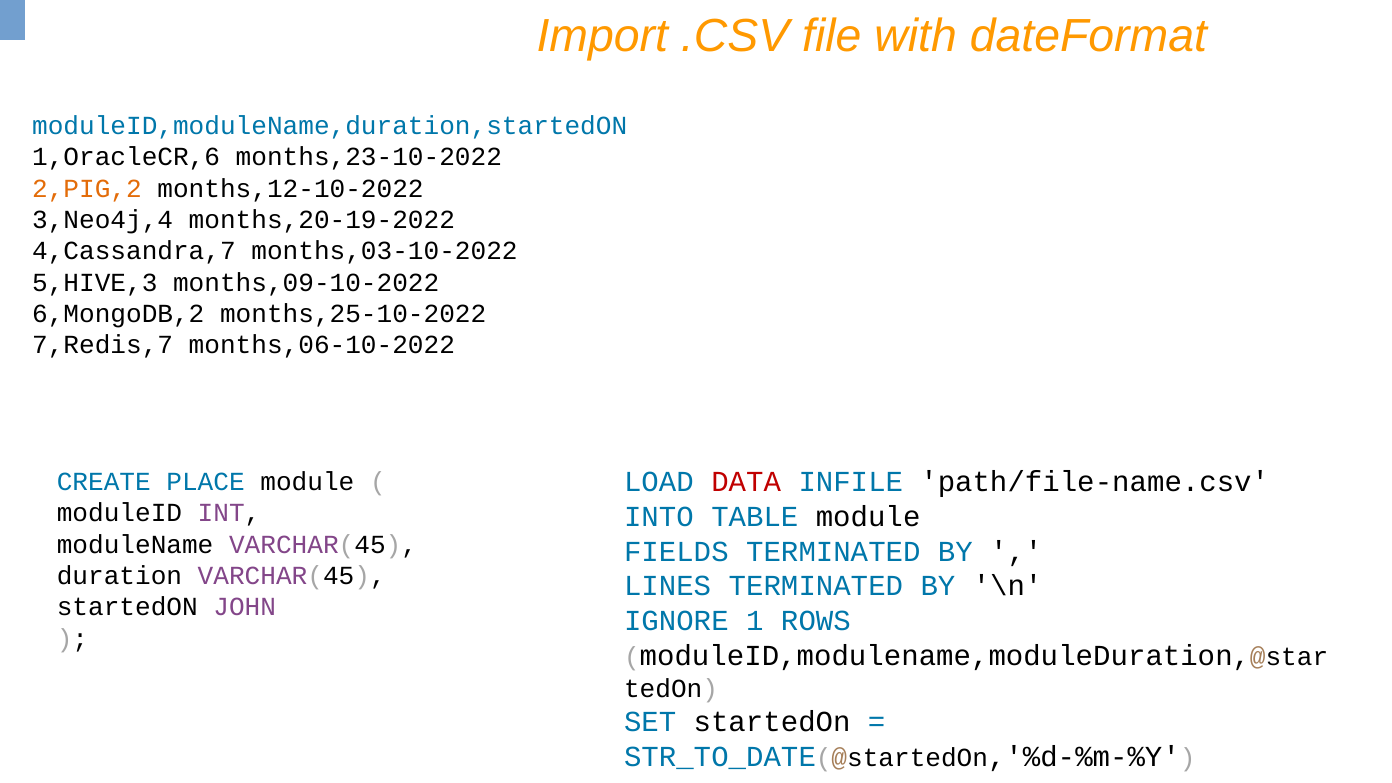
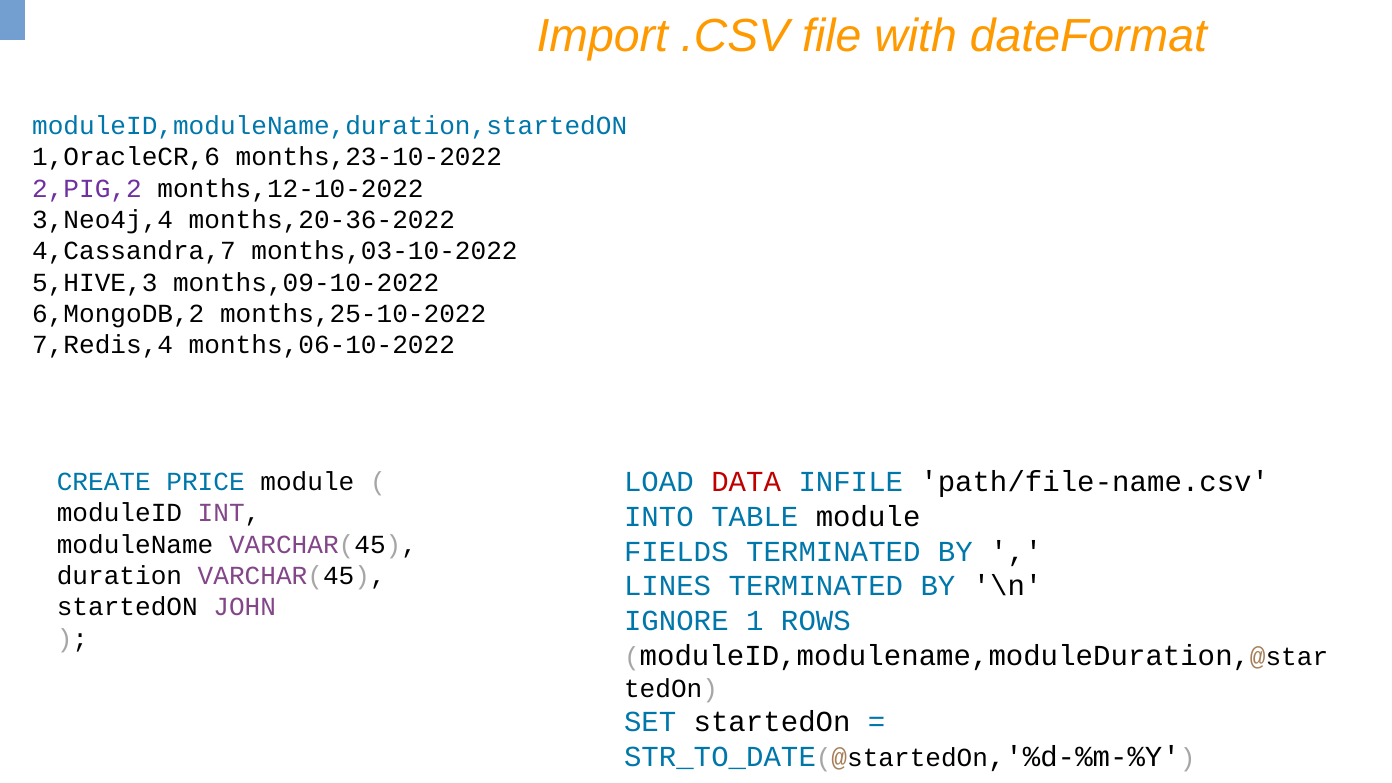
2,PIG,2 colour: orange -> purple (87, 189)
months,20-19-2022: months,20-19-2022 -> months,20-36-2022 (322, 220)
7,Redis,7: 7,Redis,7 -> 7,Redis,4 (103, 345)
PLACE: PLACE -> PRICE (206, 482)
